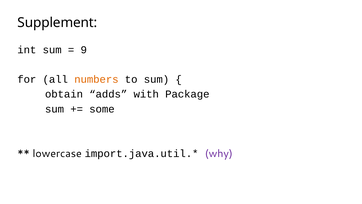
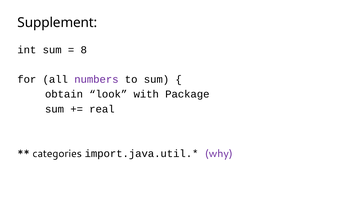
9: 9 -> 8 (84, 50)
numbers colour: orange -> purple (96, 79)
adds: adds -> look (108, 94)
some: some -> real (102, 109)
lowercase: lowercase -> categories (57, 153)
